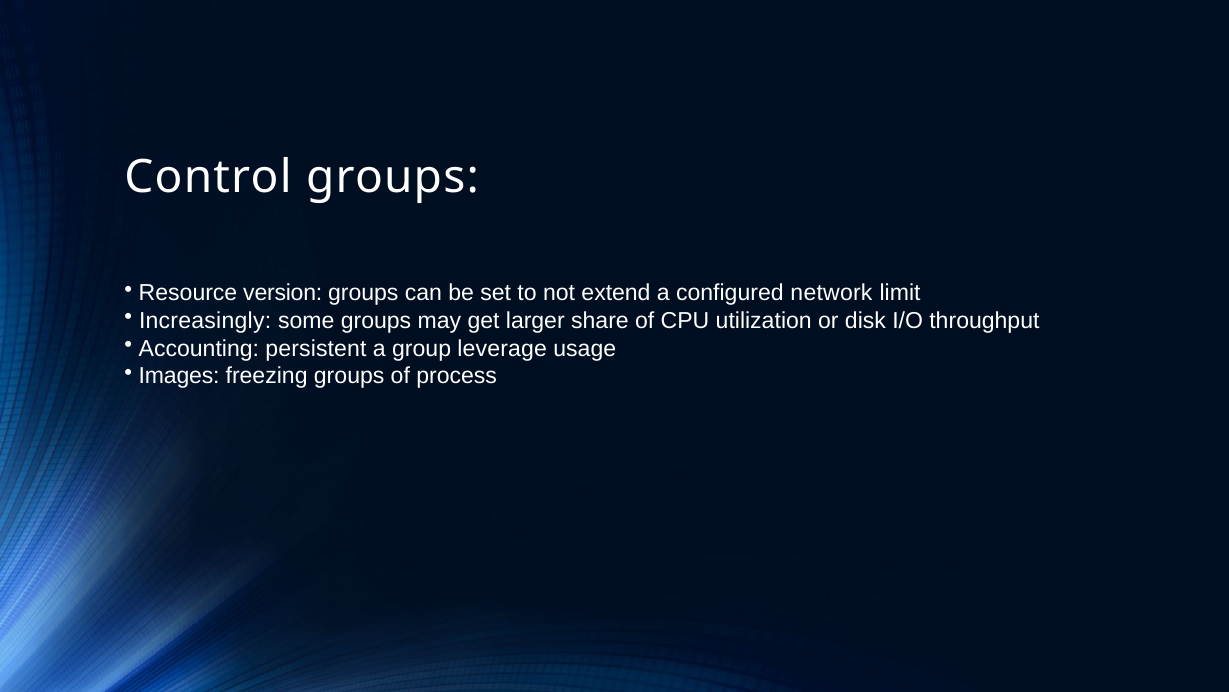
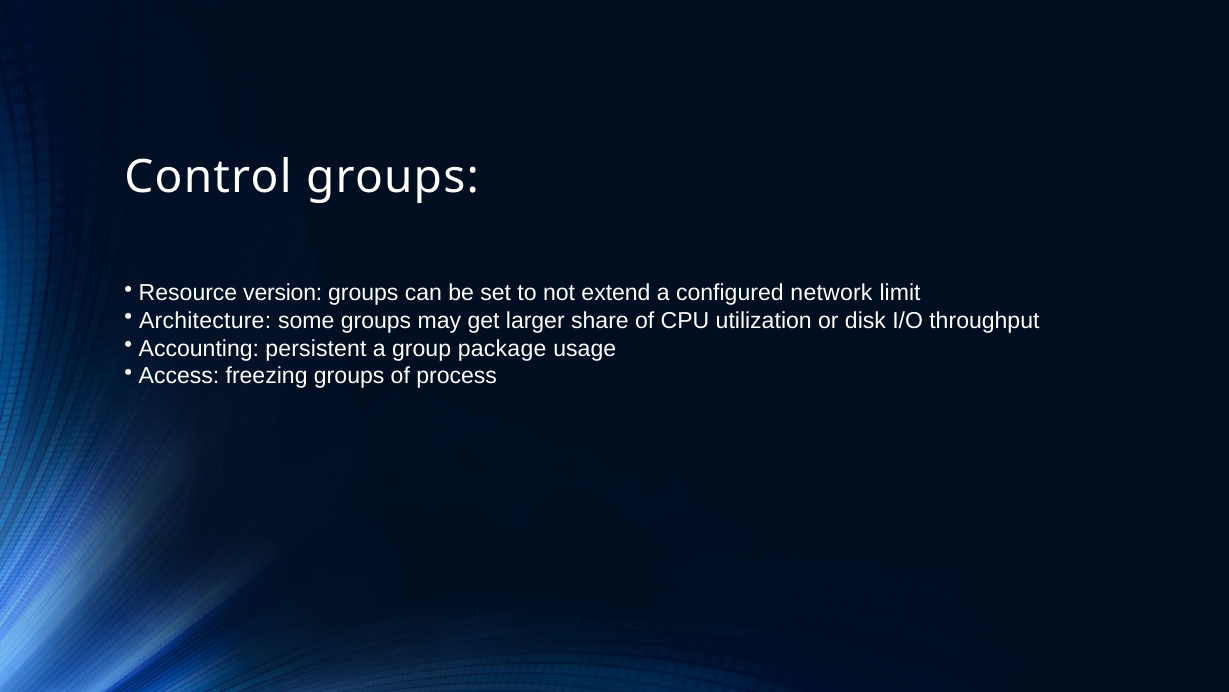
Increasingly: Increasingly -> Architecture (205, 321)
leverage: leverage -> package (502, 348)
Images: Images -> Access (179, 376)
